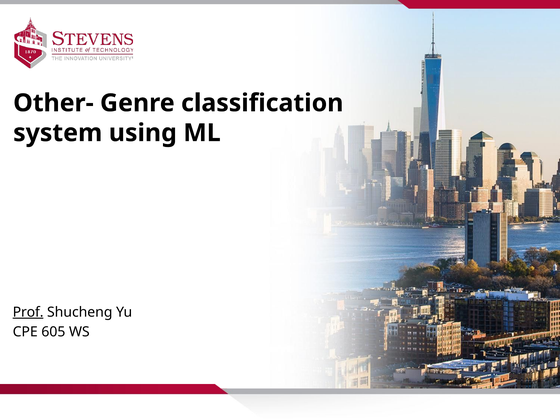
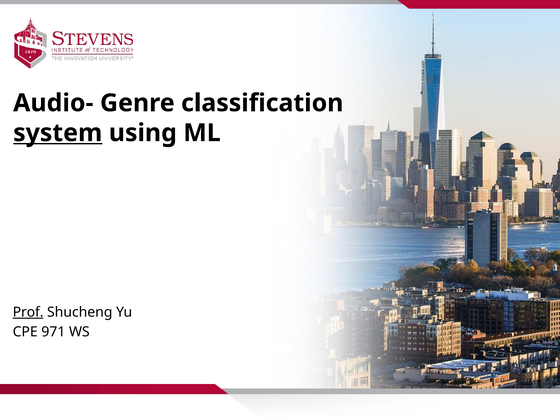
Other-: Other- -> Audio- (53, 103)
system underline: none -> present (58, 133)
605: 605 -> 971 (53, 332)
